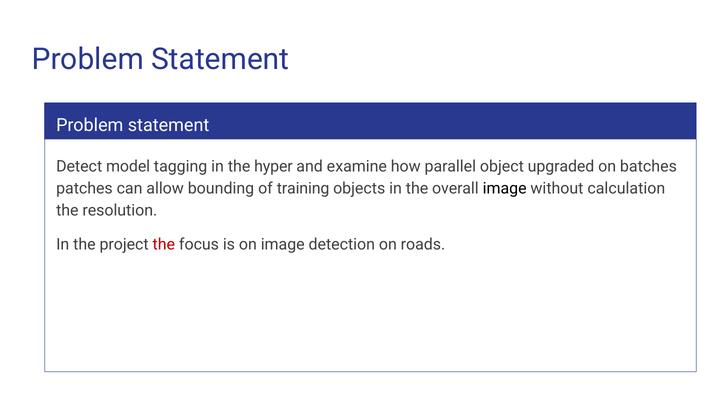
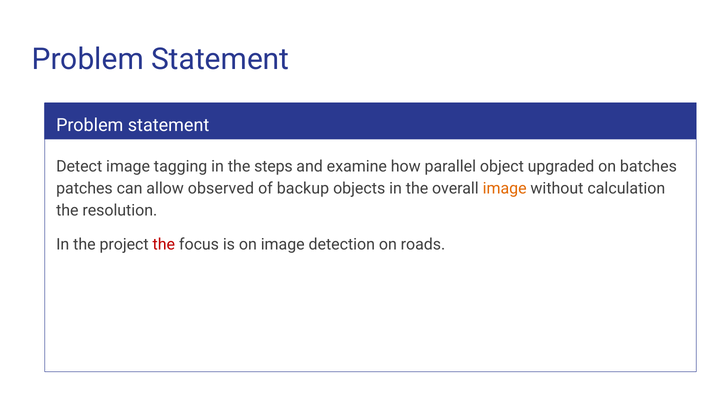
Detect model: model -> image (128, 166)
hyper: hyper -> steps (273, 166)
bounding: bounding -> observed (221, 189)
training: training -> backup (303, 189)
image colour: black -> orange (505, 189)
